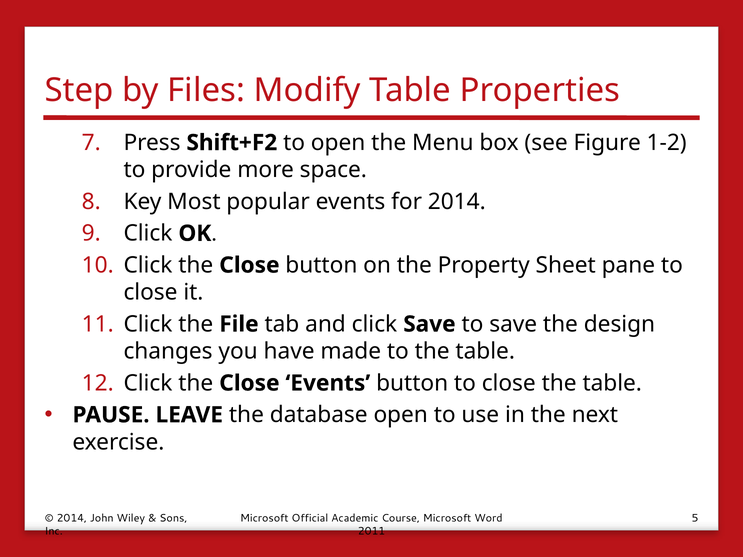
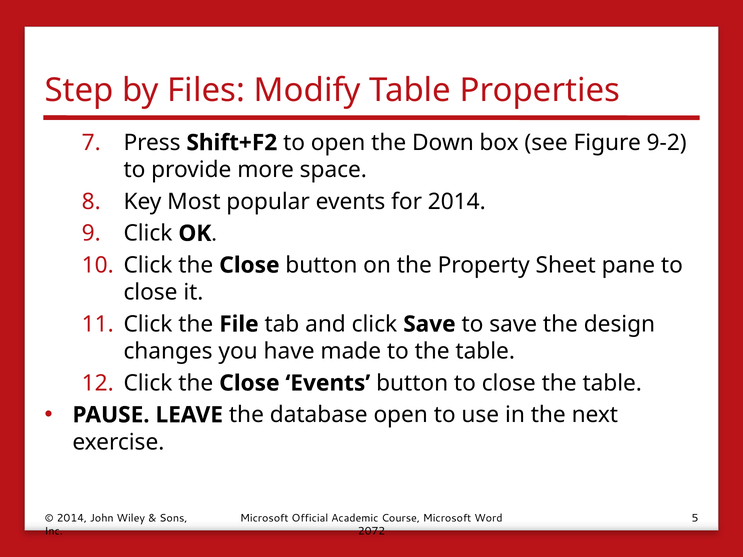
Menu: Menu -> Down (443, 143)
1-2: 1-2 -> 9-2 (667, 143)
2011: 2011 -> 2072 (372, 531)
